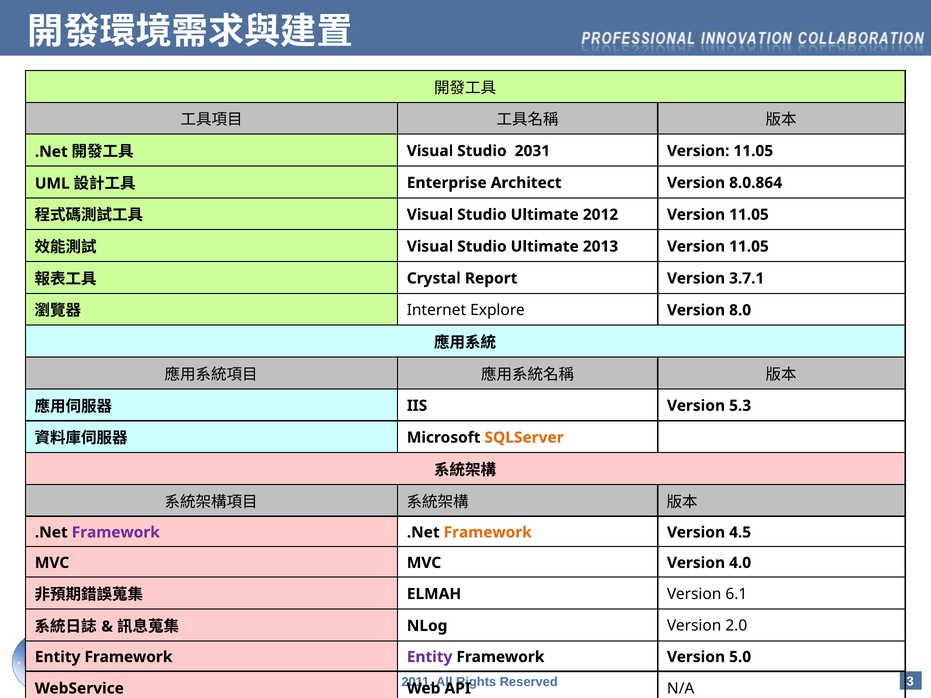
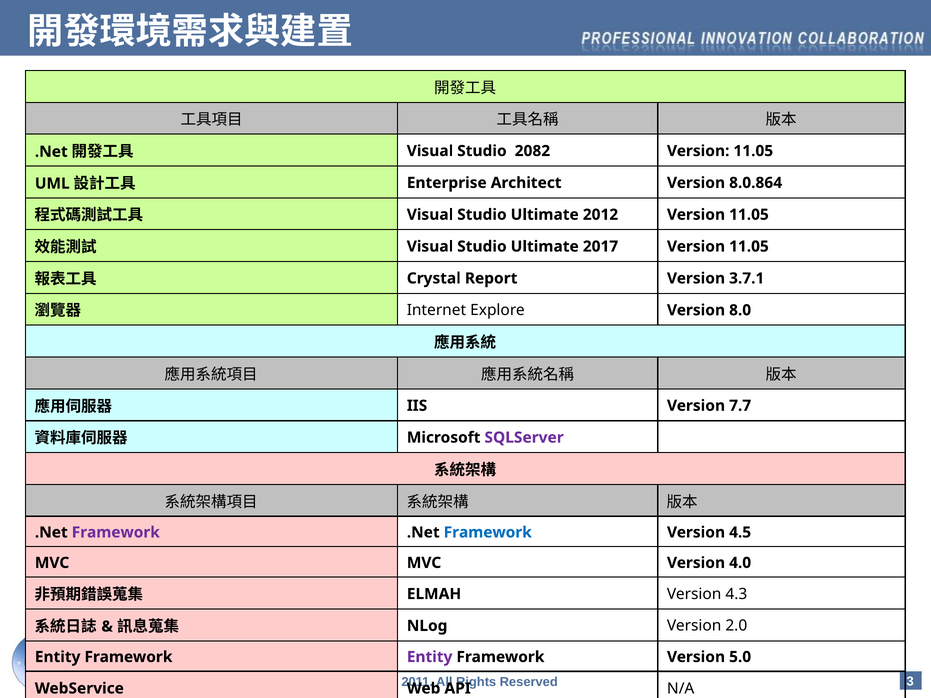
2031: 2031 -> 2082 (532, 151)
2013: 2013 -> 2017 (600, 247)
5.3: 5.3 -> 7.7 (740, 406)
SQLServer colour: orange -> purple (524, 438)
Framework colour: orange -> blue (488, 533)
6.1: 6.1 -> 4.3 (736, 594)
